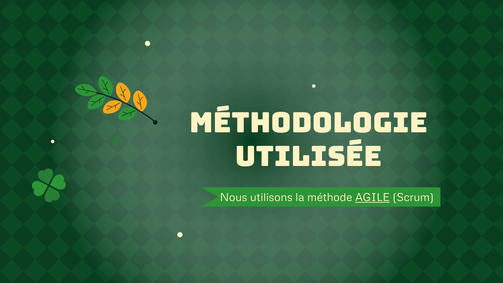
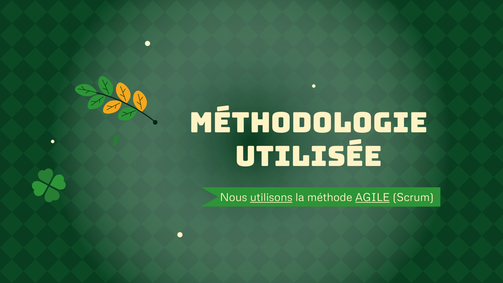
utilisons underline: none -> present (271, 197)
